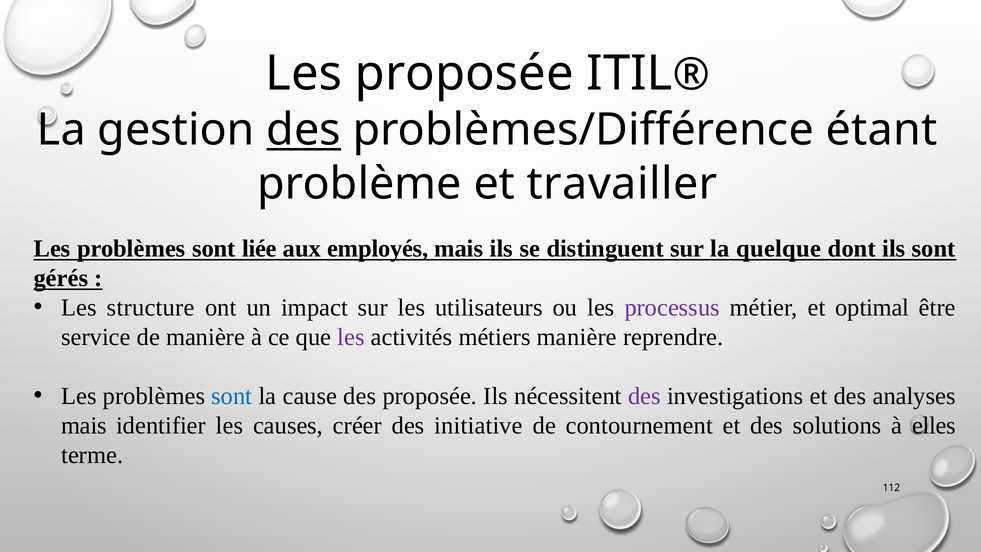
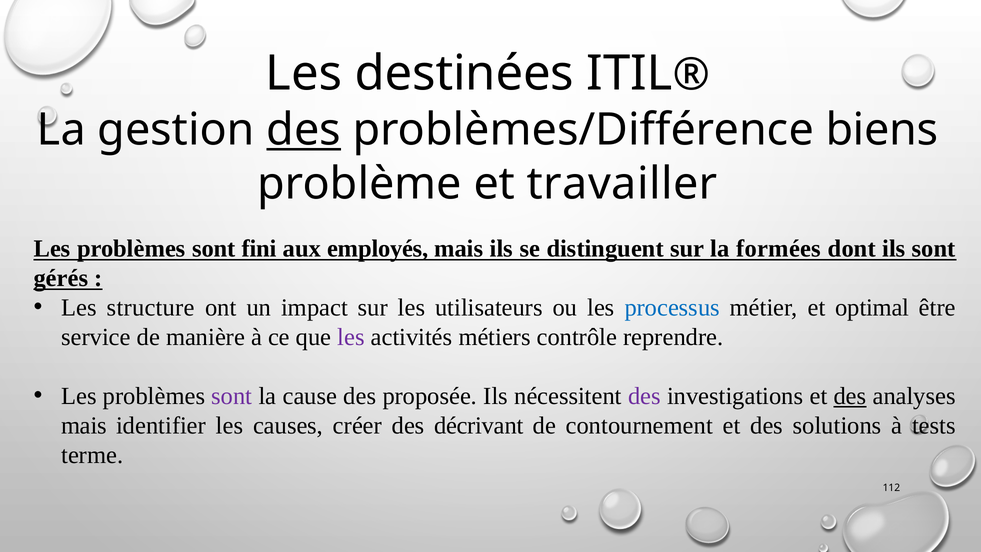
Les proposée: proposée -> destinées (464, 74)
étant: étant -> biens (882, 130)
liée: liée -> fini (259, 249)
quelque: quelque -> formées (779, 249)
processus colour: purple -> blue (672, 308)
métiers manière: manière -> contrôle (577, 337)
sont colour: blue -> purple (232, 396)
des underline: none -> present (850, 396)
initiative: initiative -> décrivant (479, 425)
elles: elles -> tests (934, 425)
